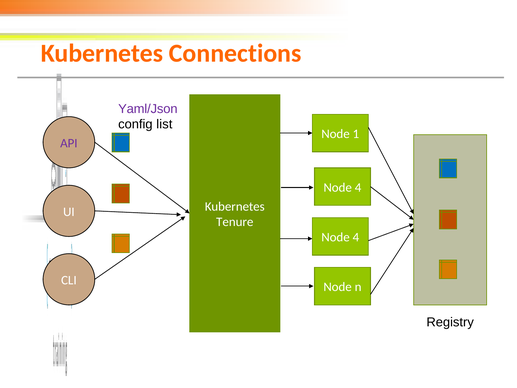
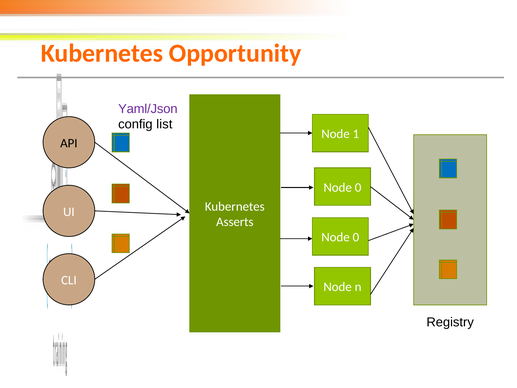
Connections: Connections -> Opportunity (235, 53)
API colour: purple -> black (69, 143)
4: 4 -> 0 (358, 187)
Tenure: Tenure -> Asserts (235, 222)
4: 4 -> 0 (356, 237)
